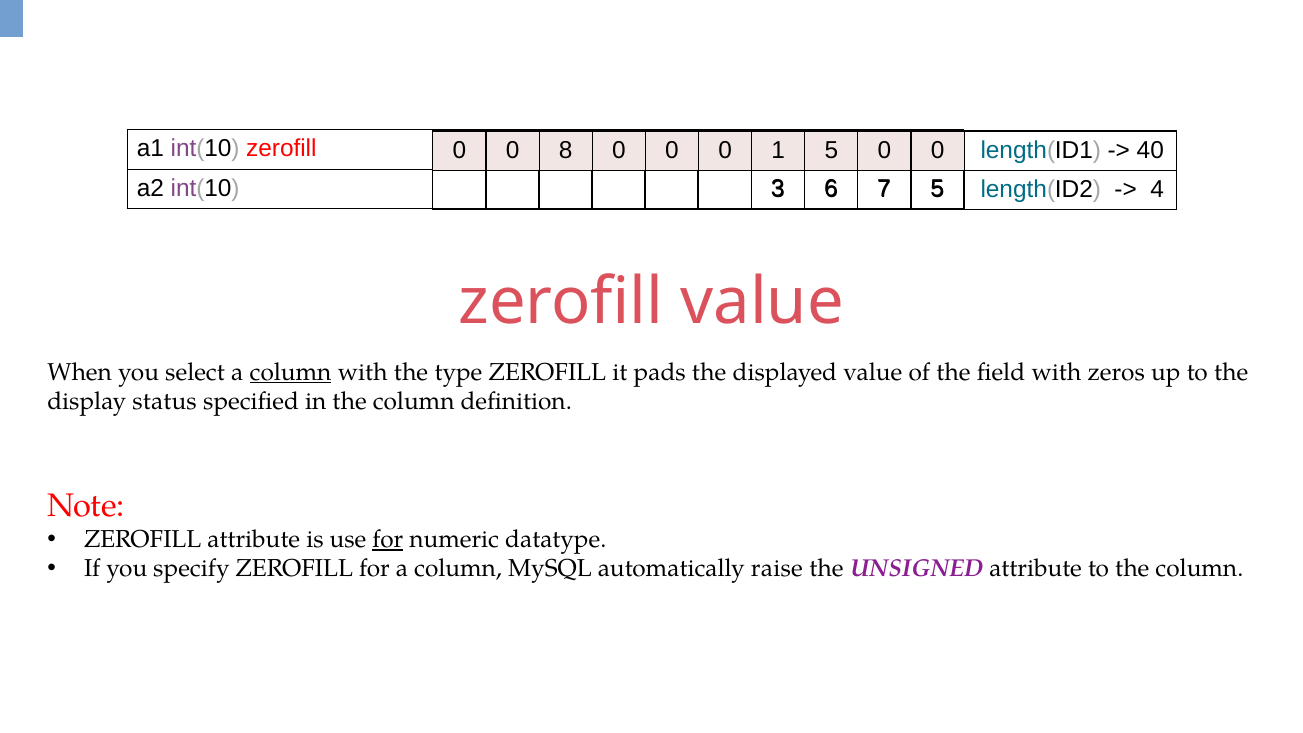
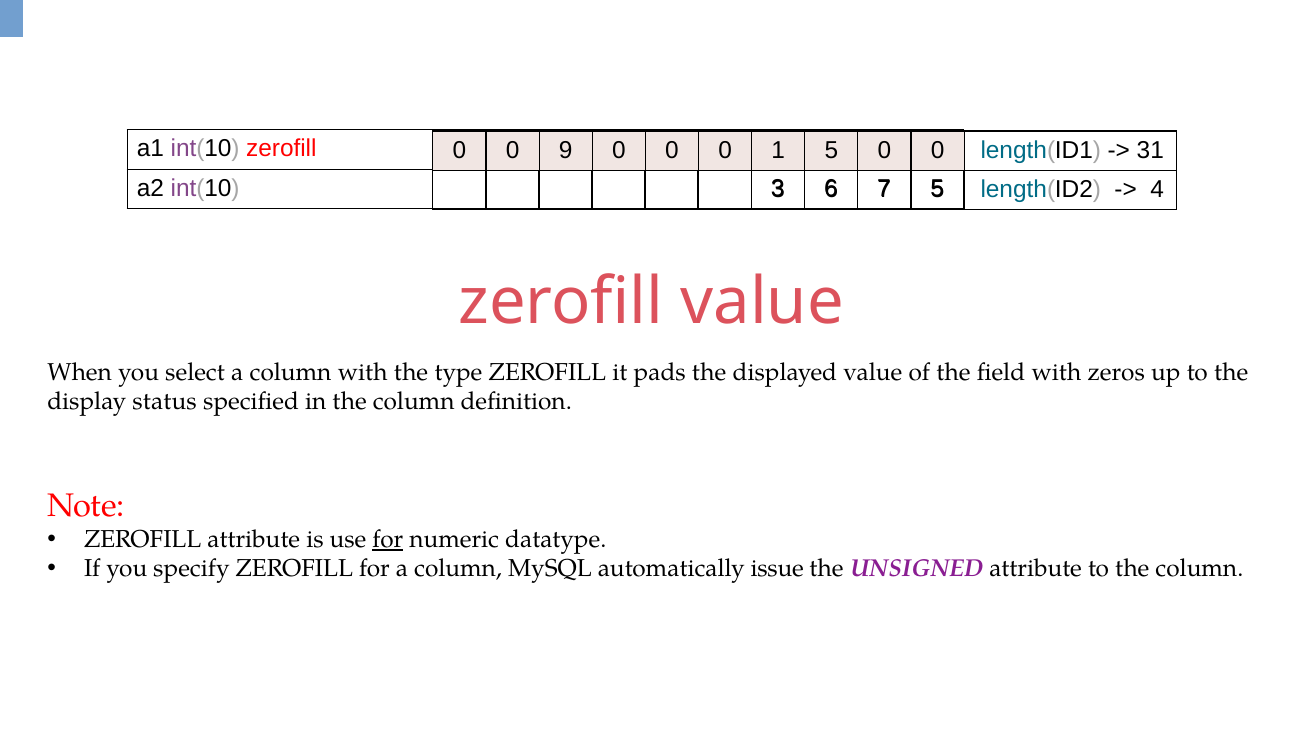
8: 8 -> 9 (566, 150)
40: 40 -> 31 (1150, 150)
column underline: present -> none (291, 372)
raise: raise -> issue (777, 569)
